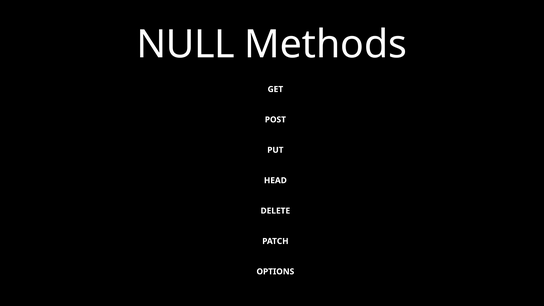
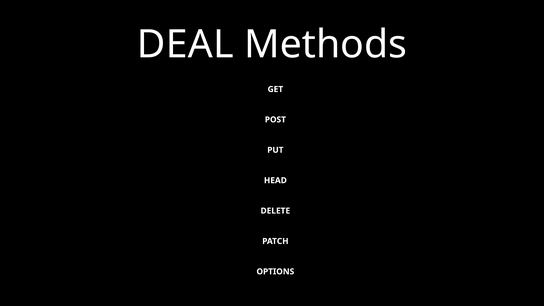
NULL: NULL -> DEAL (185, 45)
